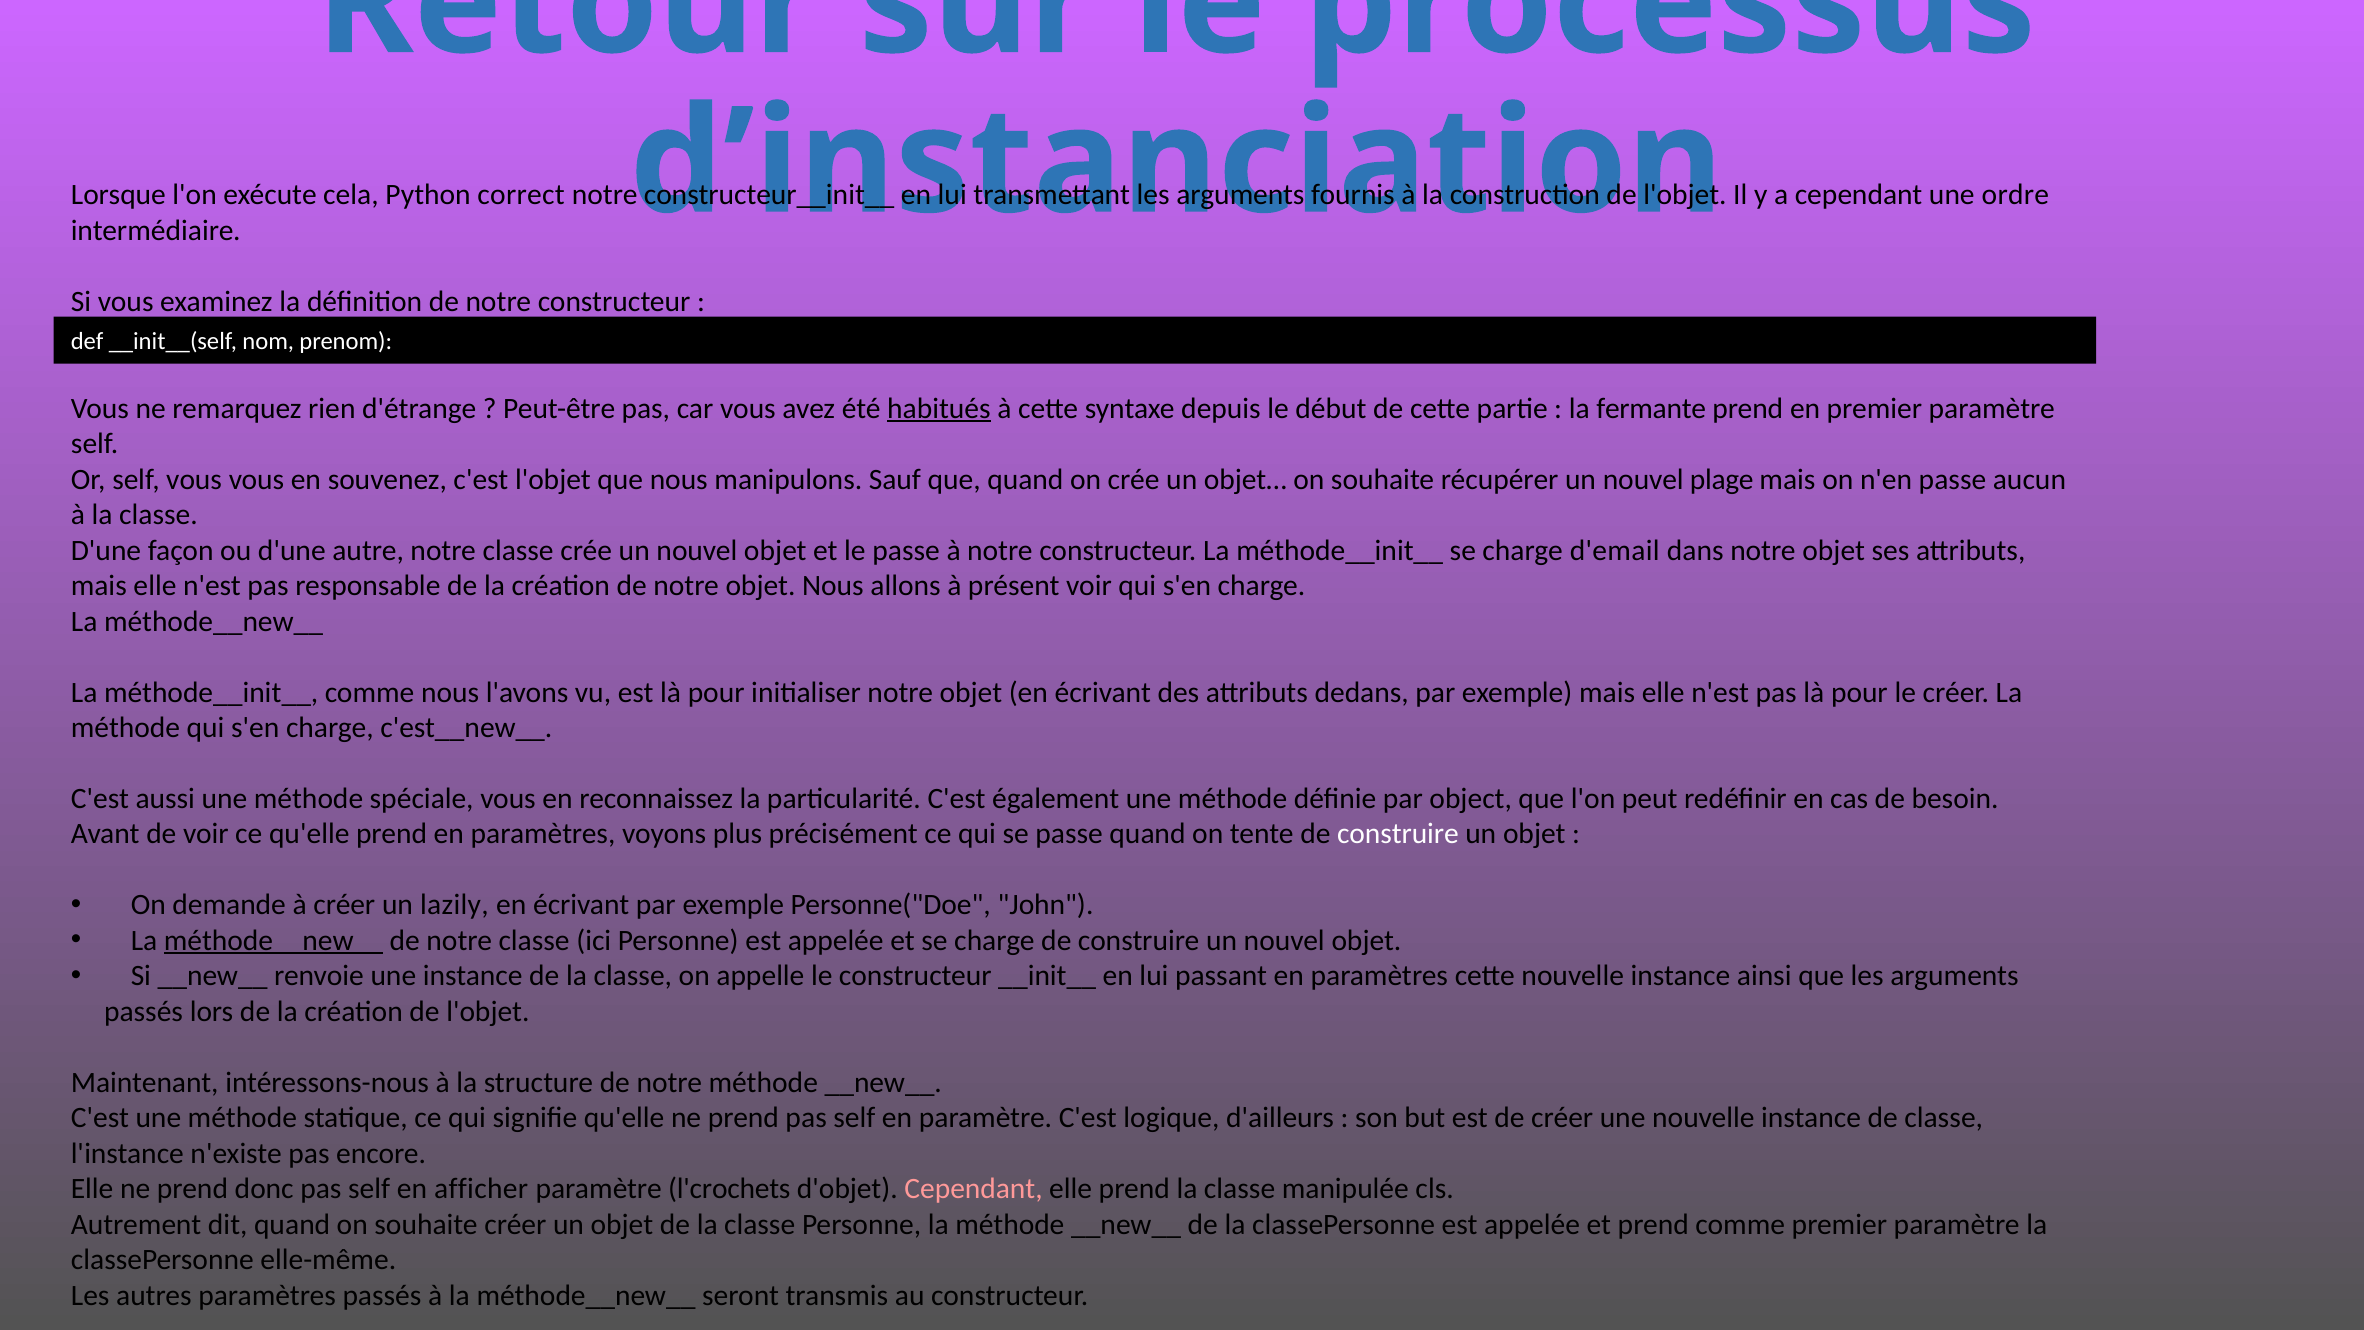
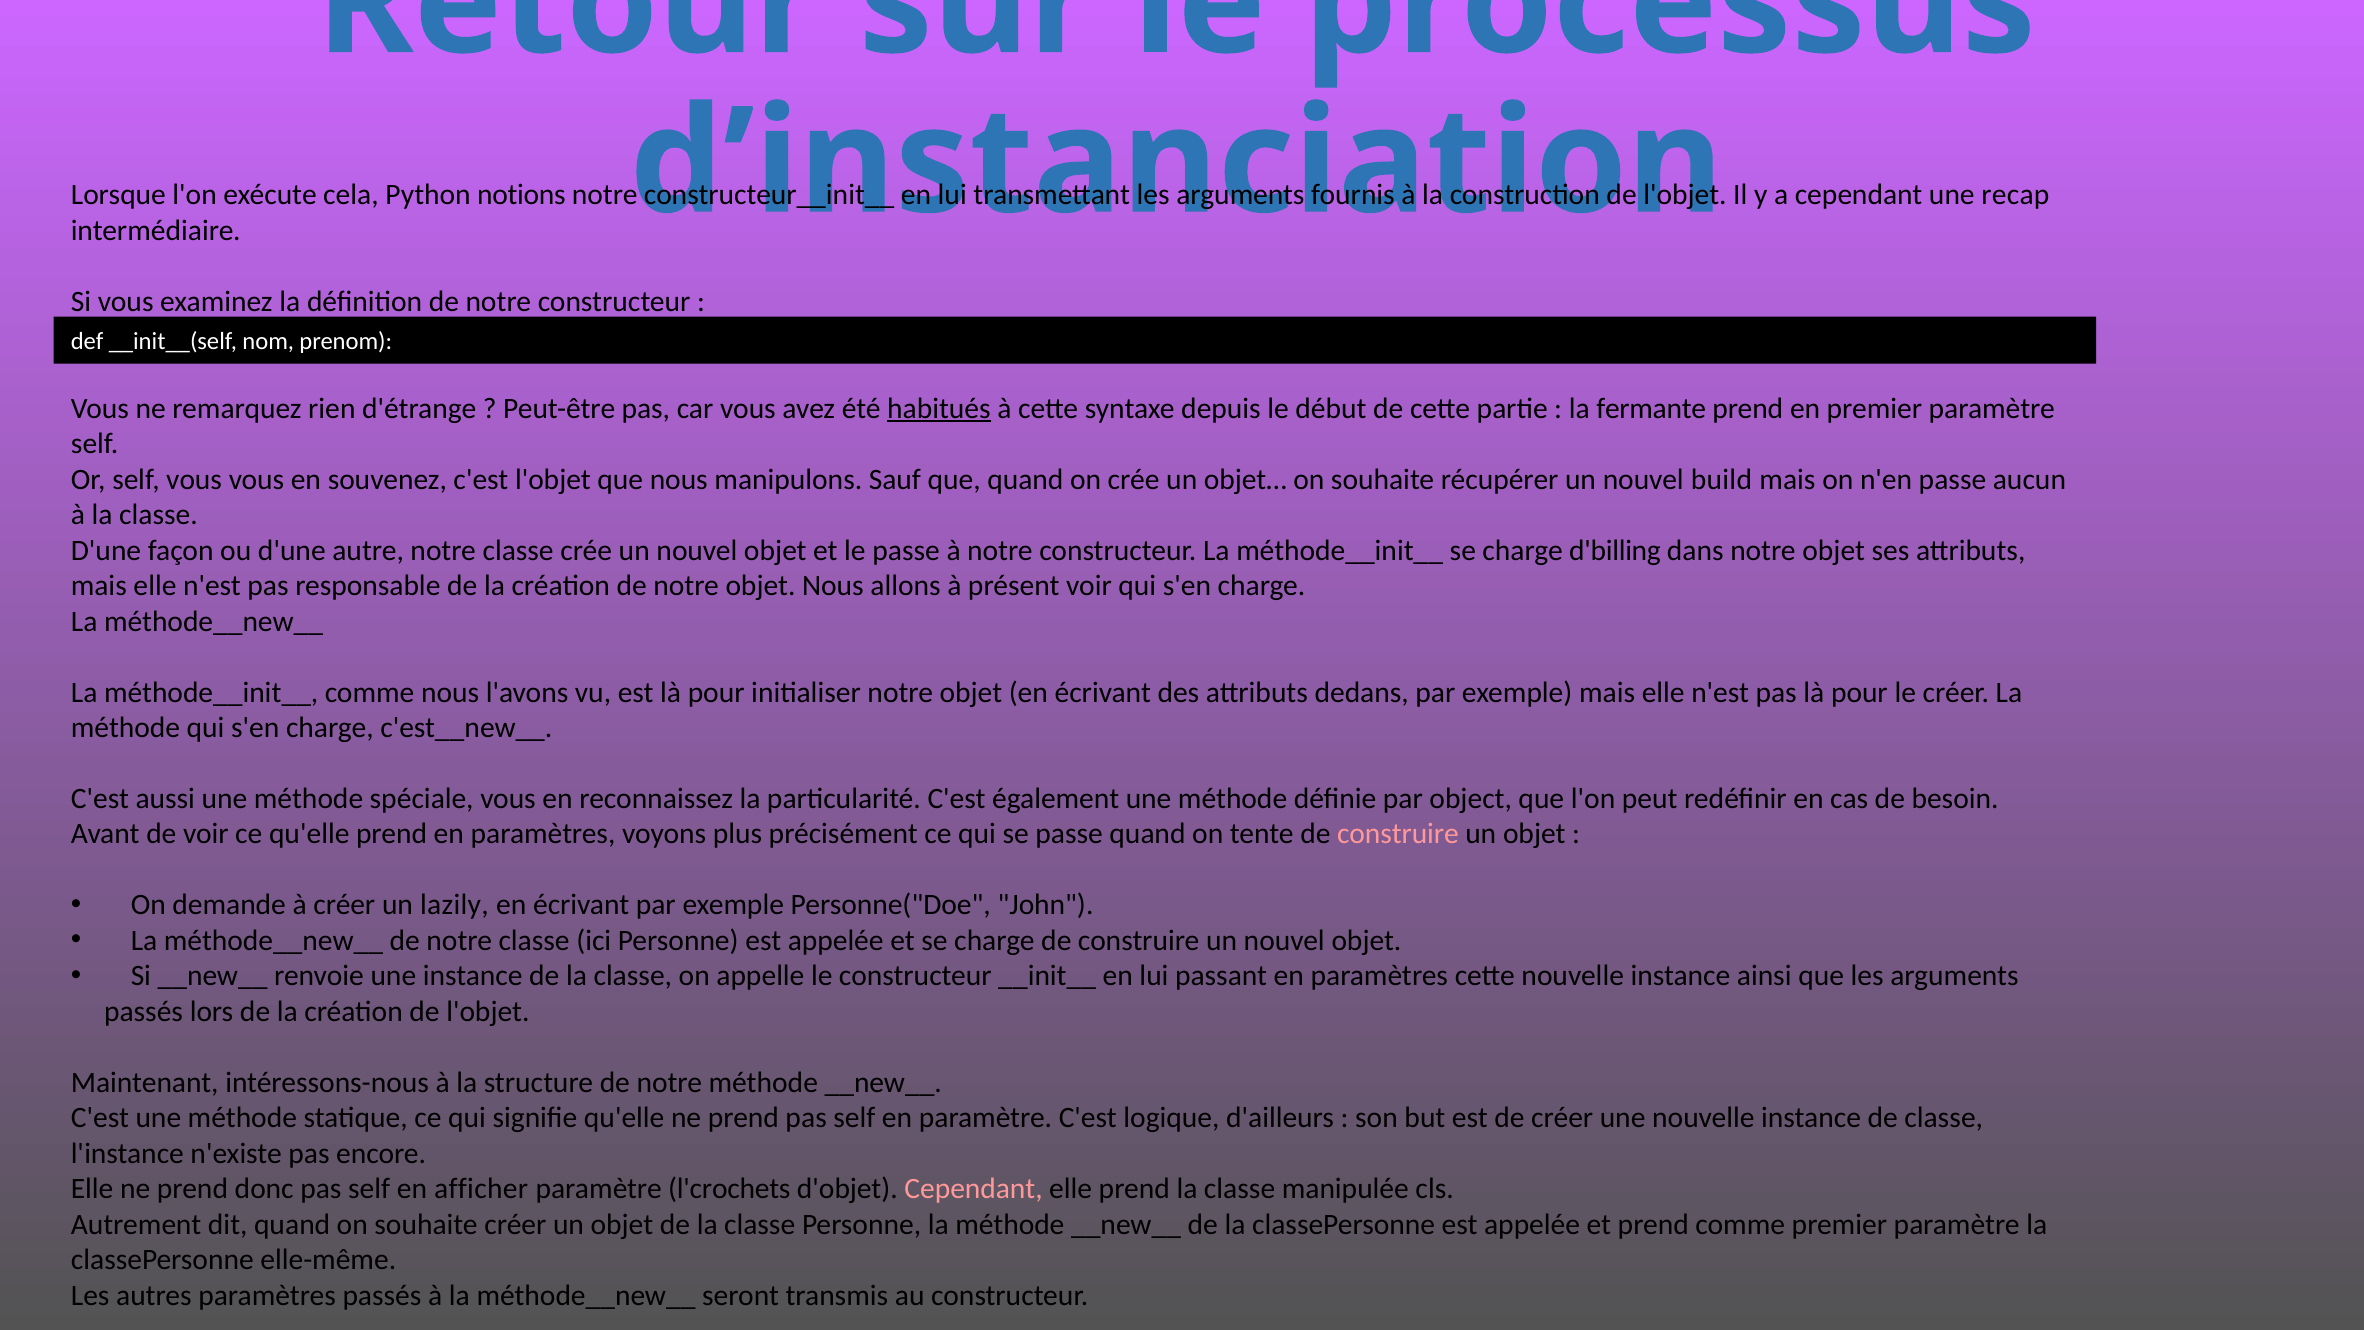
correct: correct -> notions (521, 195)
ordre: ordre -> recap (2015, 195)
plage: plage -> build (1721, 479)
d'email: d'email -> d'billing (1615, 550)
construire colour: white -> pink (1398, 834)
méthode__new__ underline: present -> none (273, 940)
